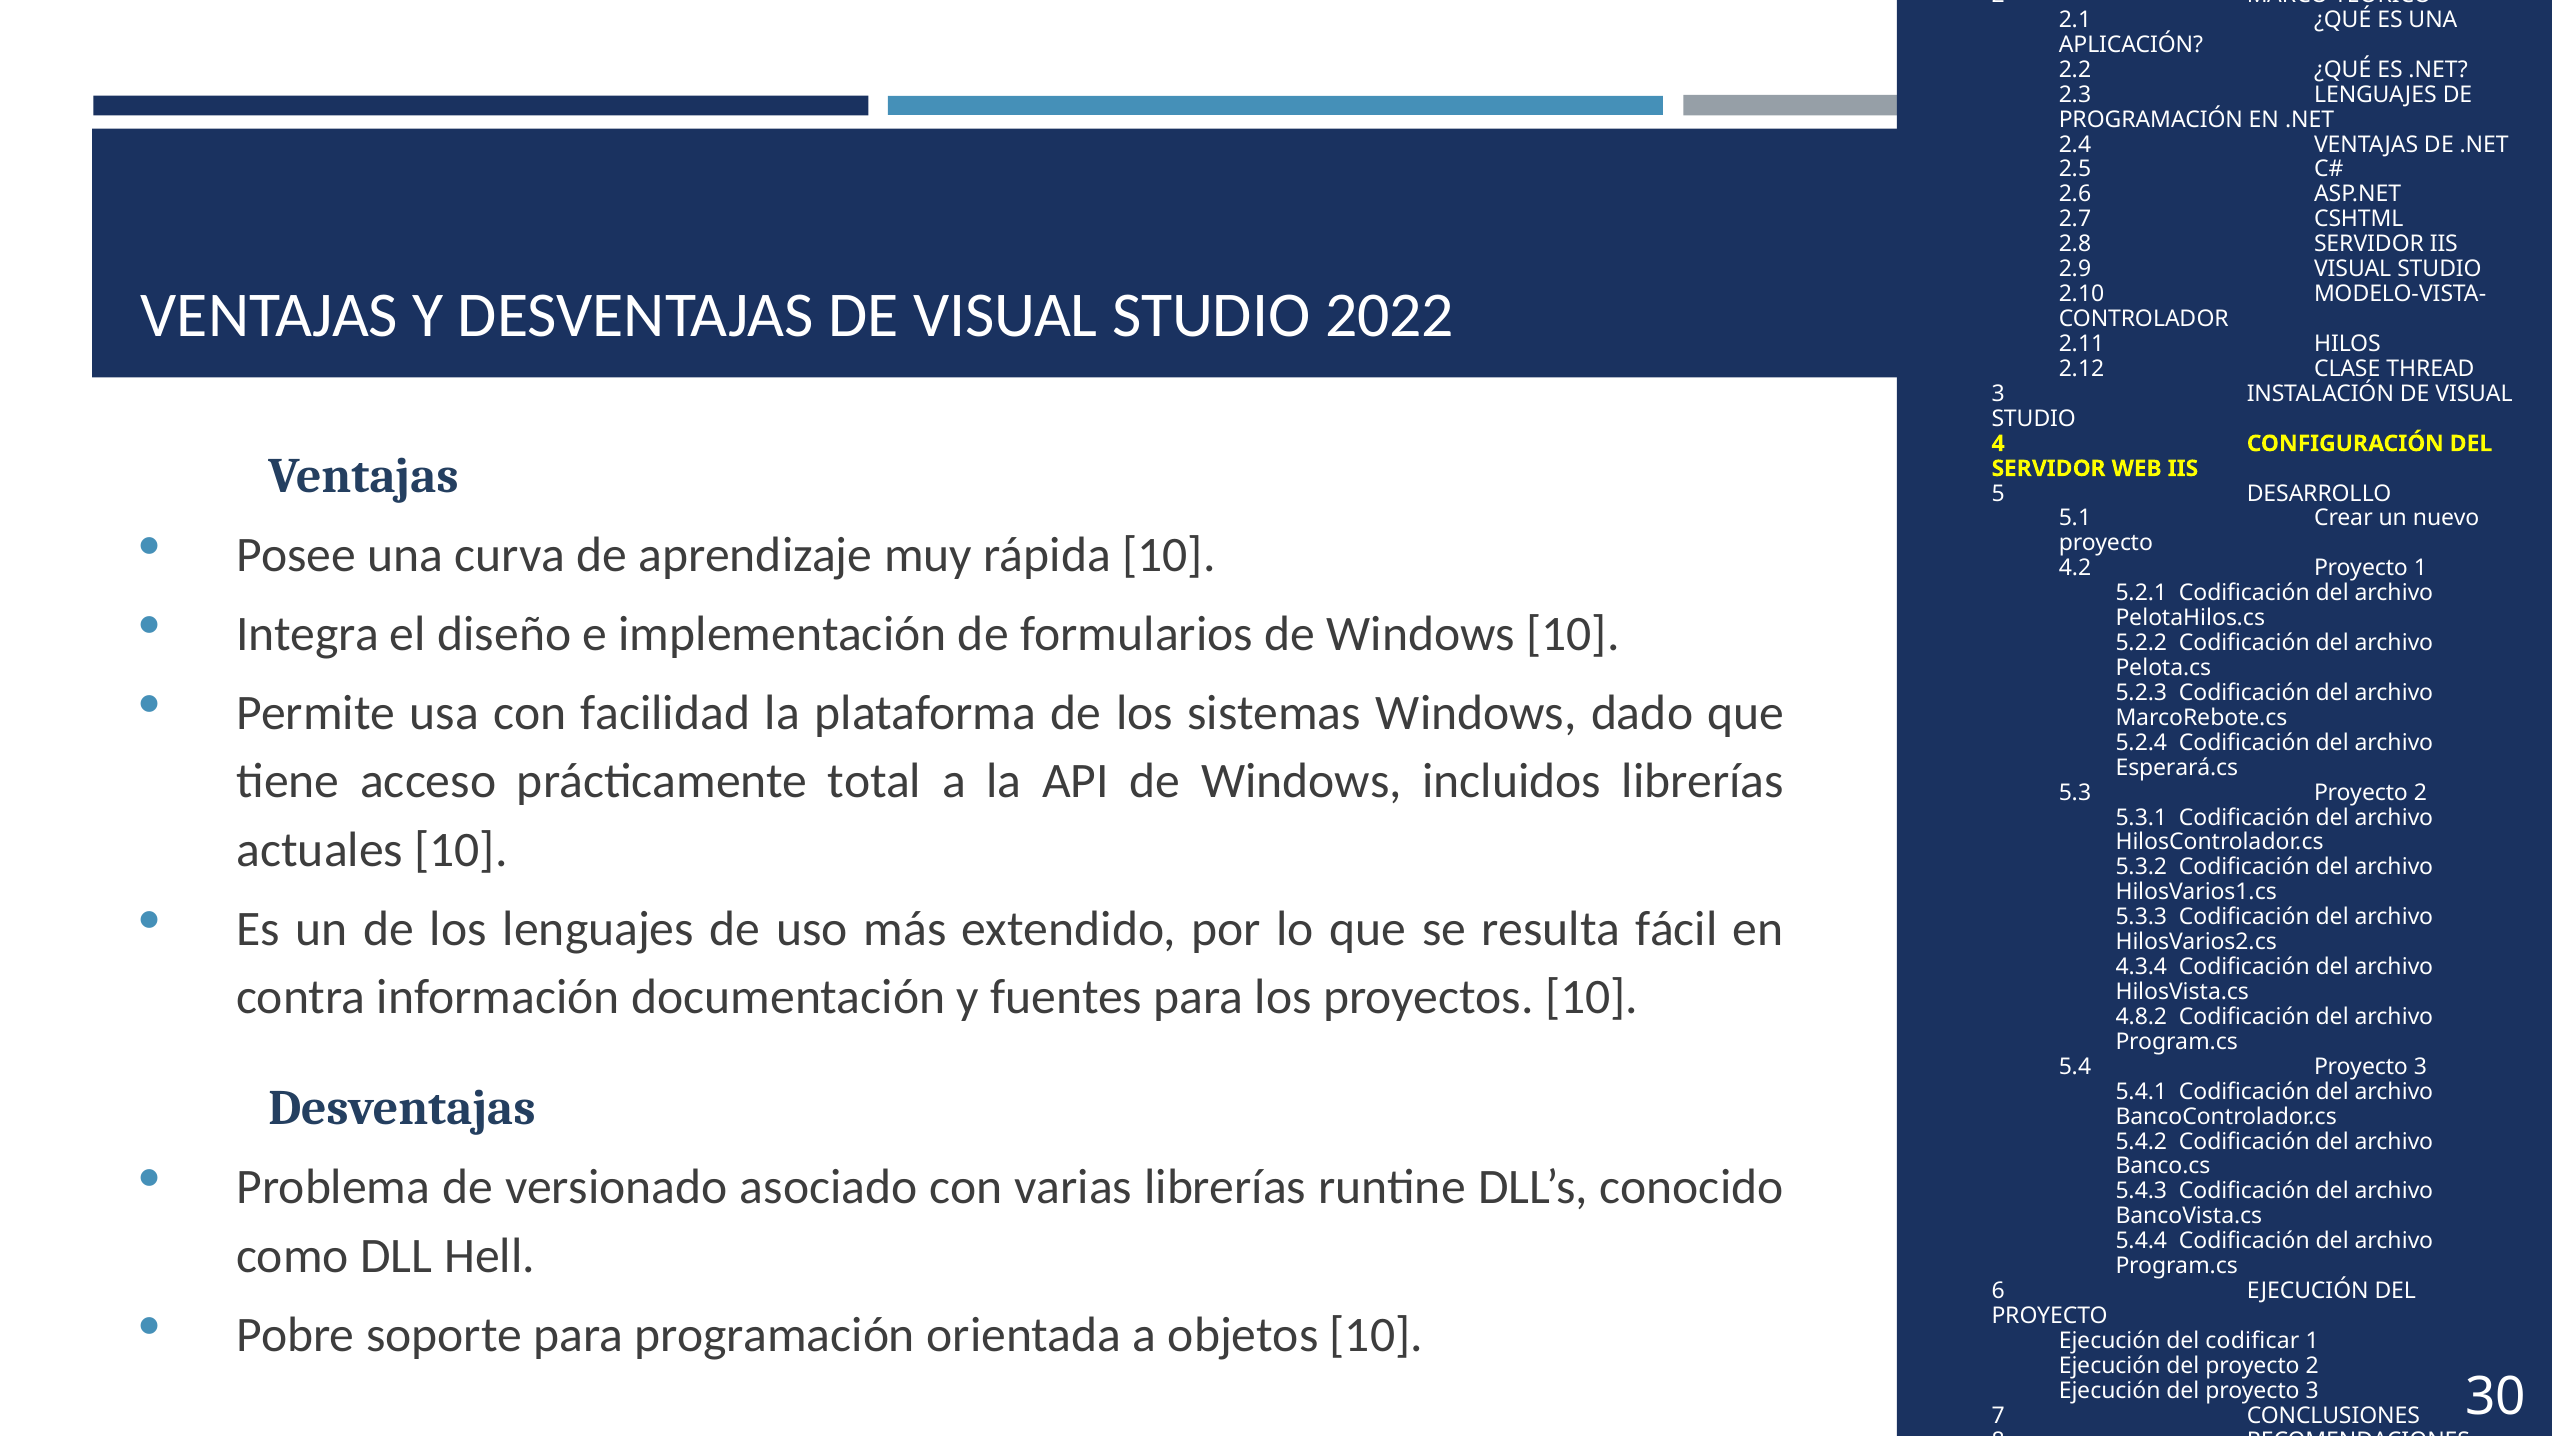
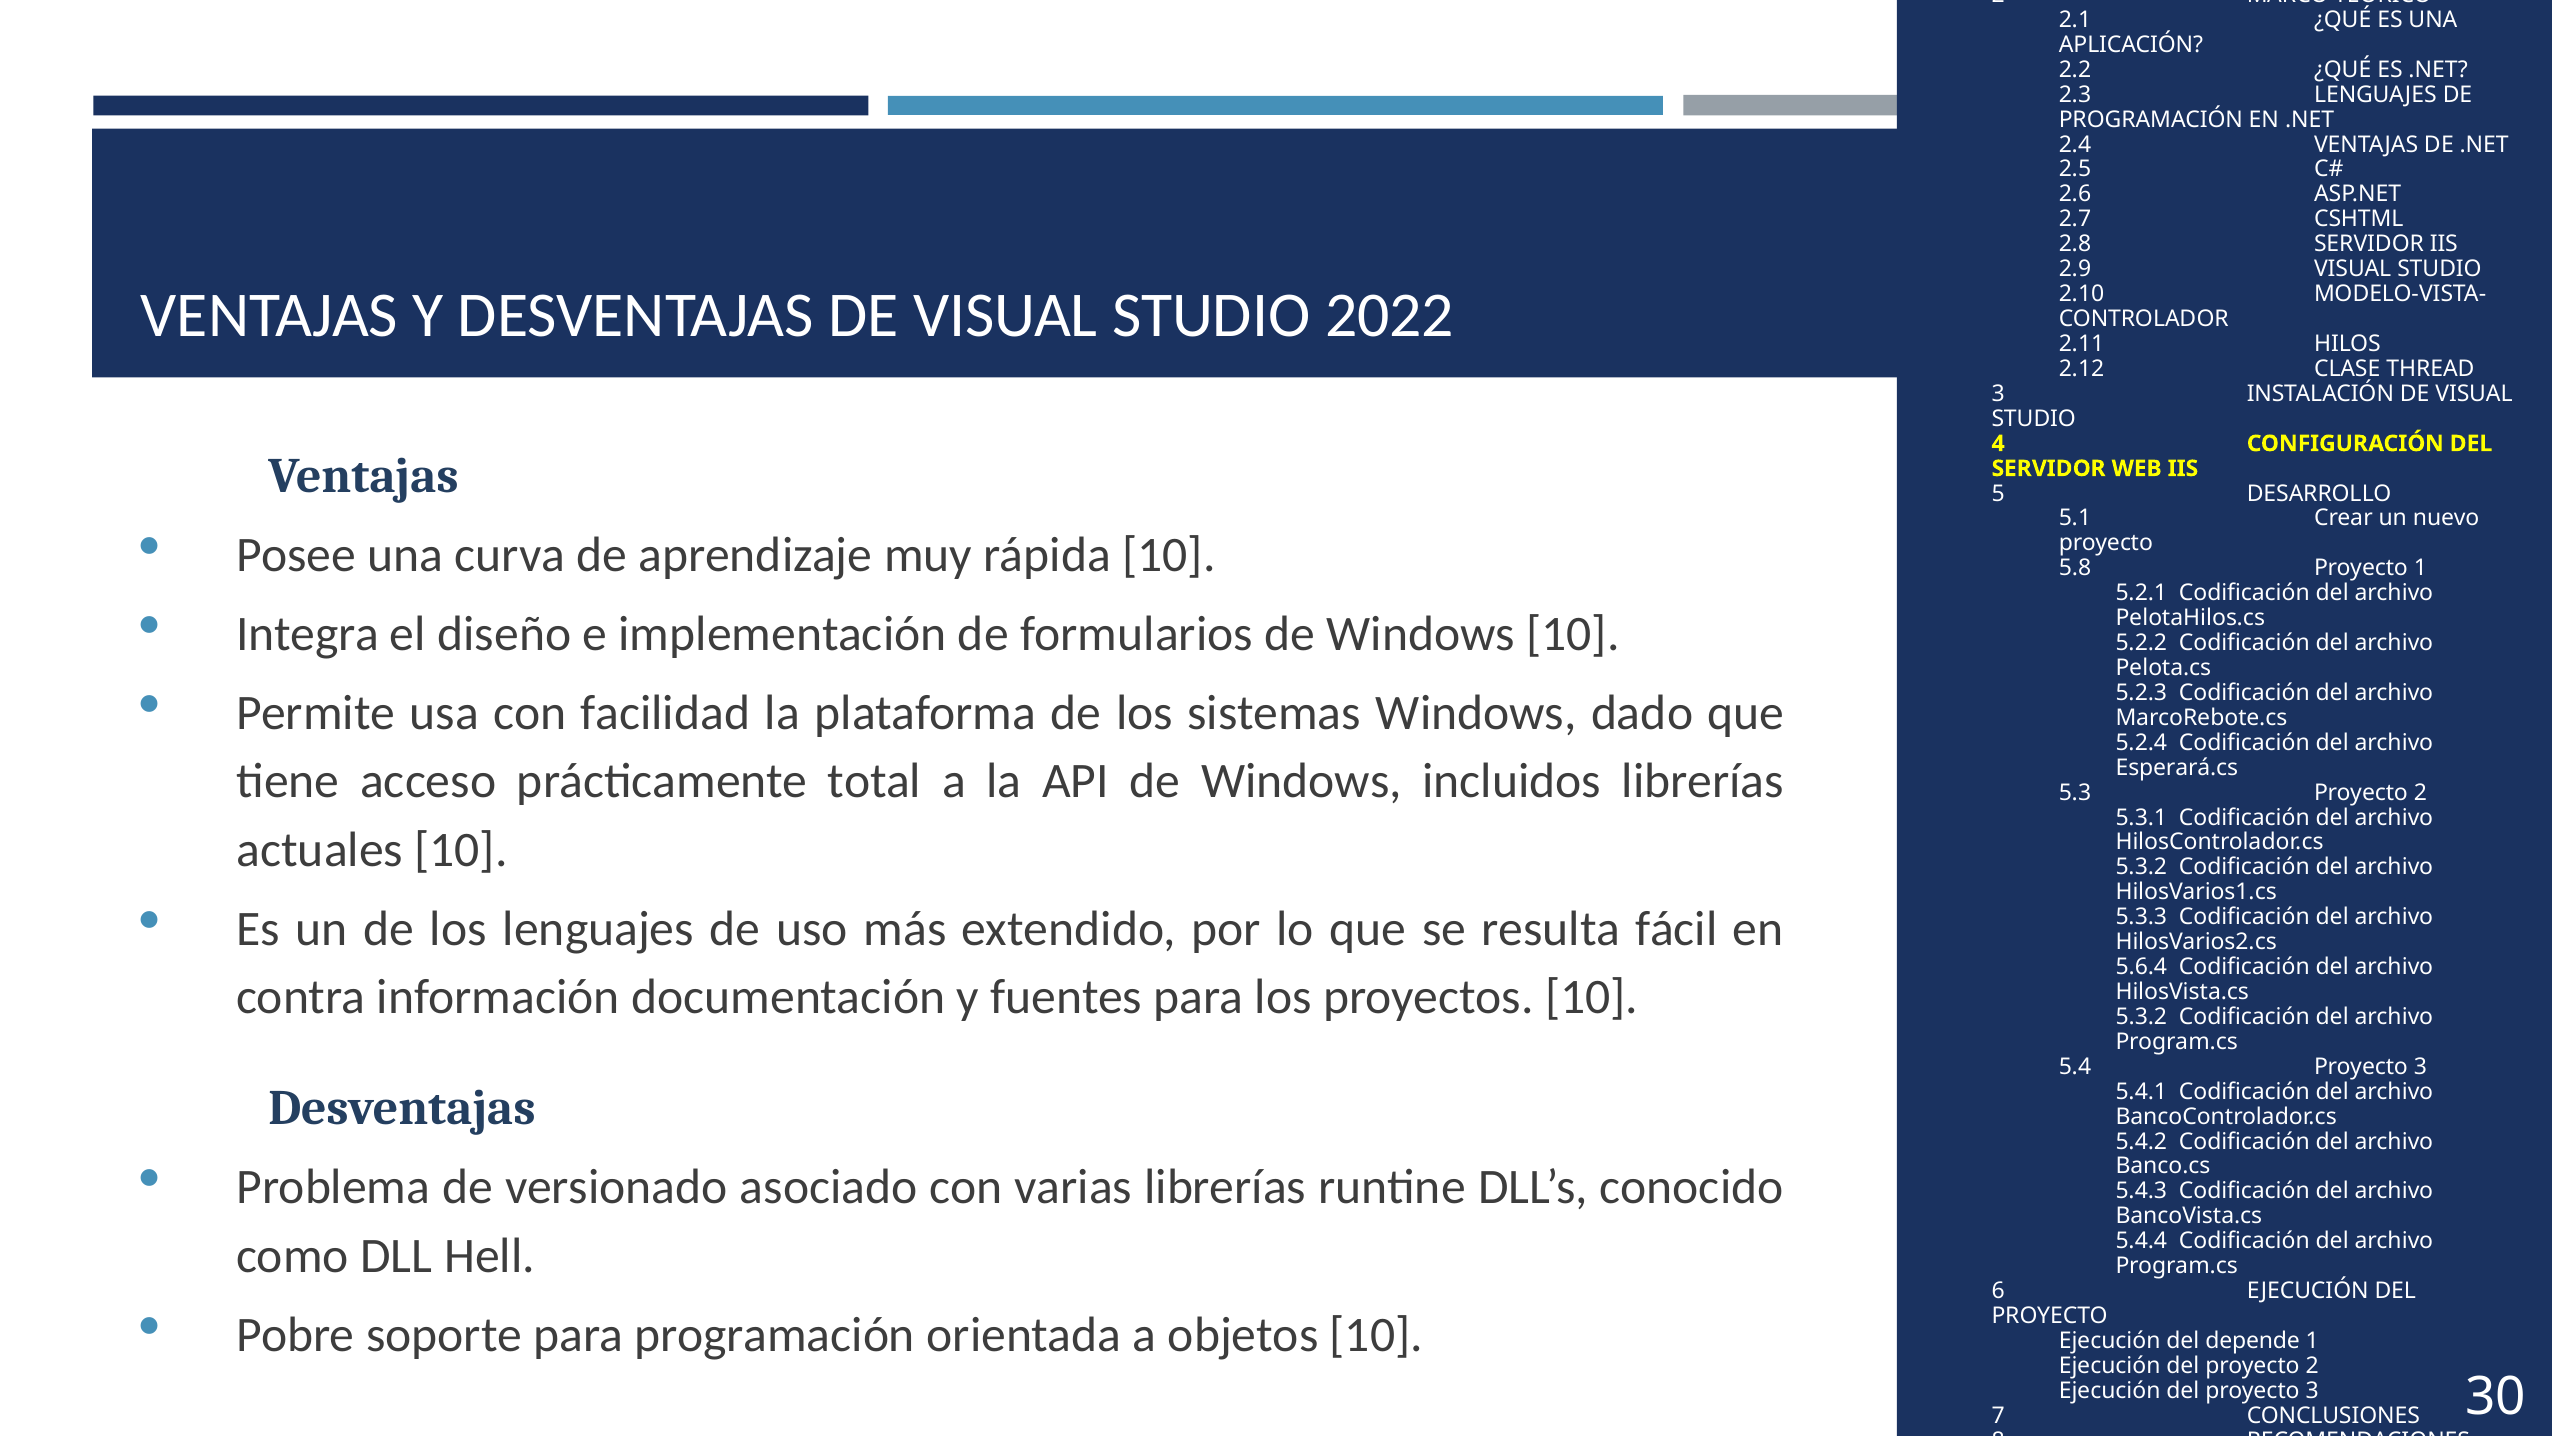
4.2: 4.2 -> 5.8 (2075, 568)
4.3.4: 4.3.4 -> 5.6.4 (2141, 967)
4.8.2: 4.8.2 -> 5.3.2 (2141, 1017)
codificar: codificar -> depende (2253, 1340)
